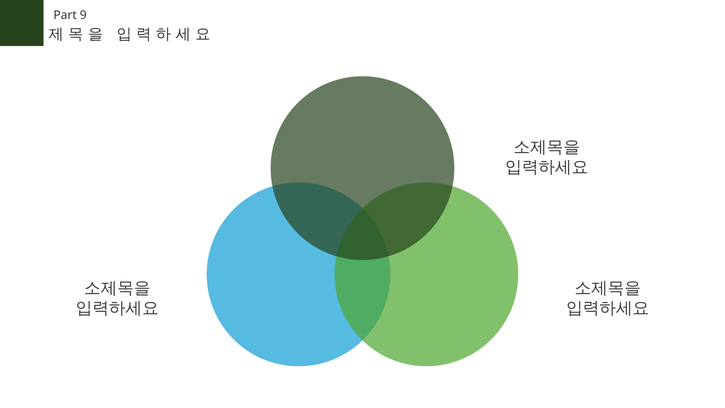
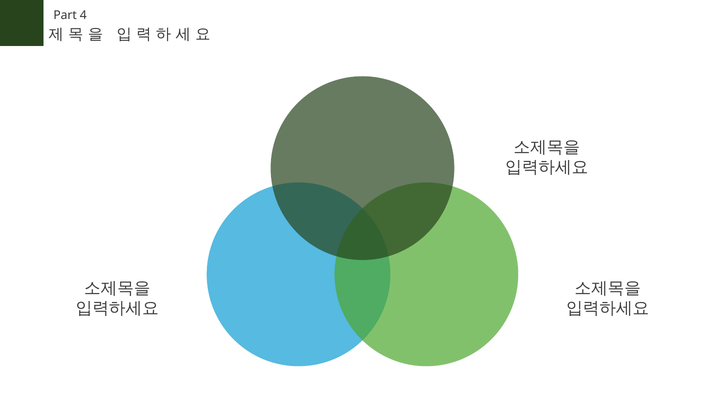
9: 9 -> 4 (83, 15)
